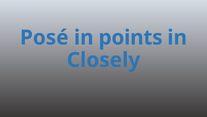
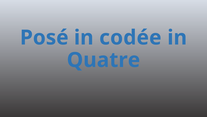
points: points -> codée (130, 37)
Closely: Closely -> Quatre (103, 60)
